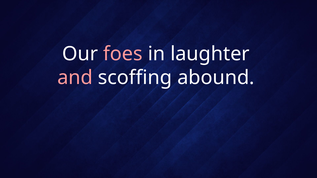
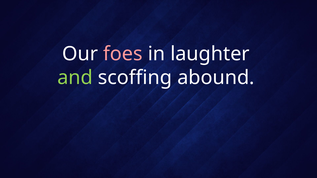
and colour: pink -> light green (75, 78)
